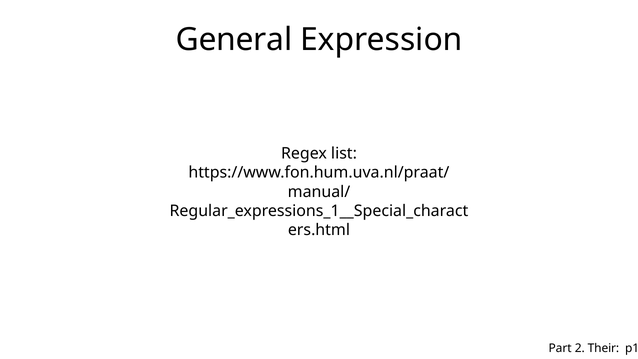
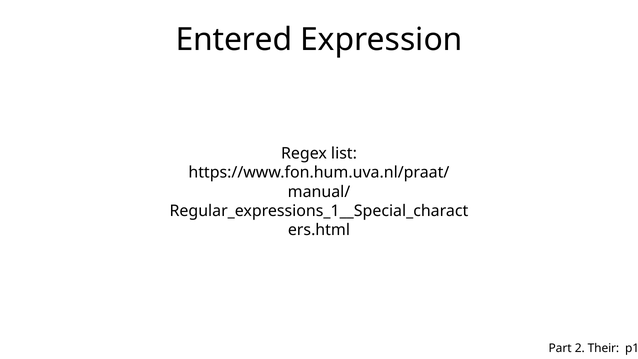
General: General -> Entered (234, 40)
